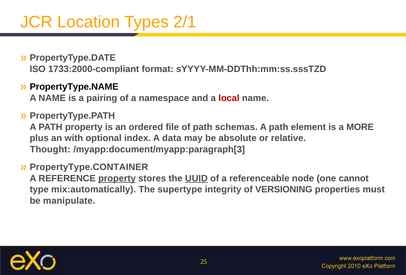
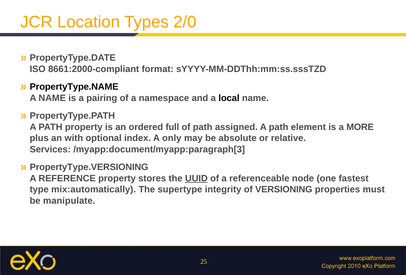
2/1: 2/1 -> 2/0 (185, 22)
1733:2000-compliant: 1733:2000-compliant -> 8661:2000-compliant (94, 69)
local colour: red -> black (229, 98)
file: file -> full (172, 127)
schemas: schemas -> assigned (236, 127)
data: data -> only (172, 138)
Thought: Thought -> Services (50, 149)
PropertyType.CONTAINER: PropertyType.CONTAINER -> PropertyType.VERSIONING (89, 167)
property underline: present -> none (117, 178)
cannot: cannot -> fastest (354, 178)
